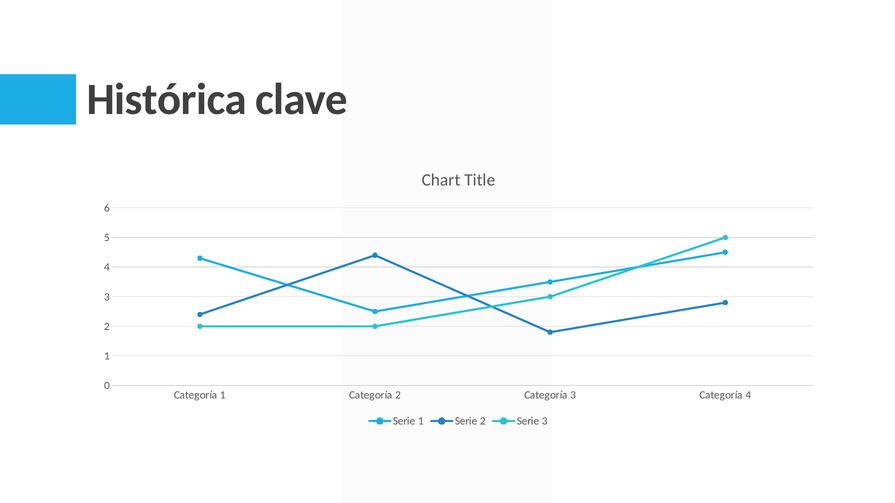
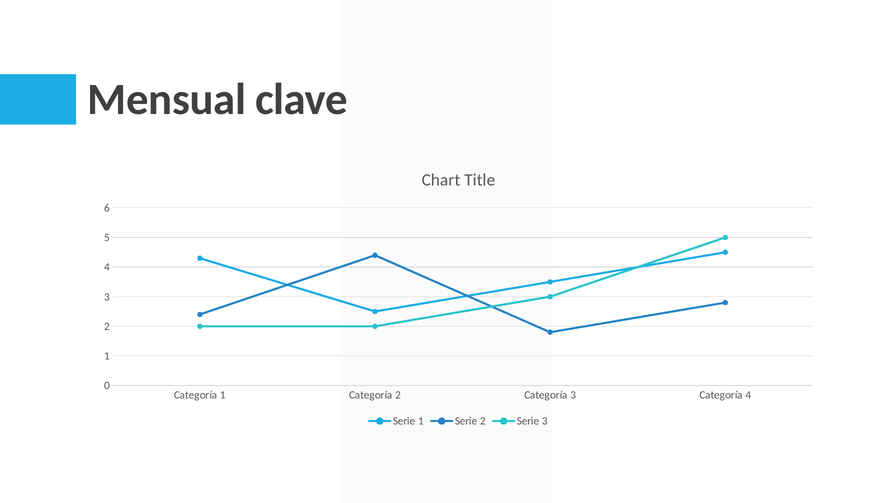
Histórica: Histórica -> Mensual (167, 100)
